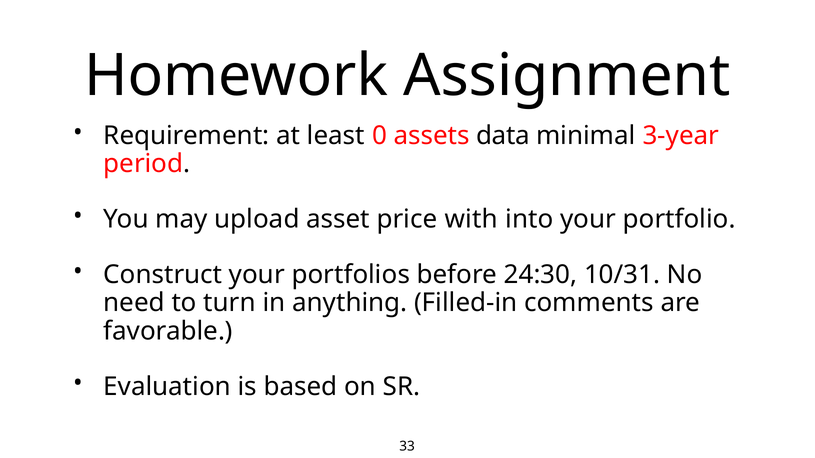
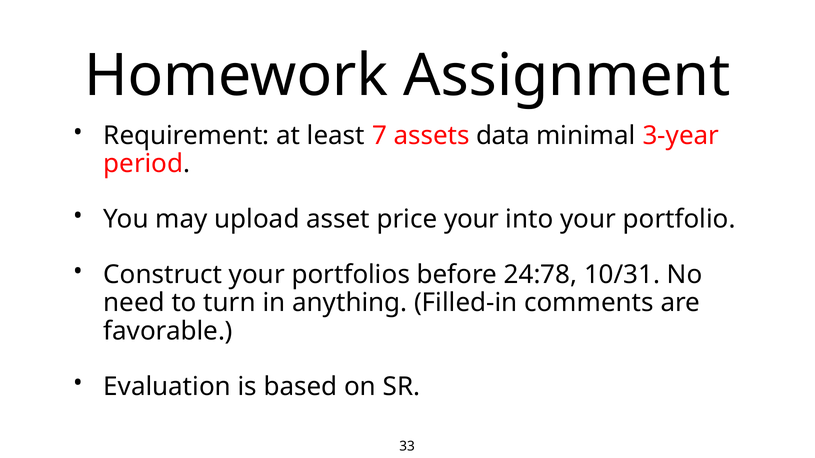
0: 0 -> 7 (379, 136)
price with: with -> your (472, 219)
24:30: 24:30 -> 24:78 (540, 275)
